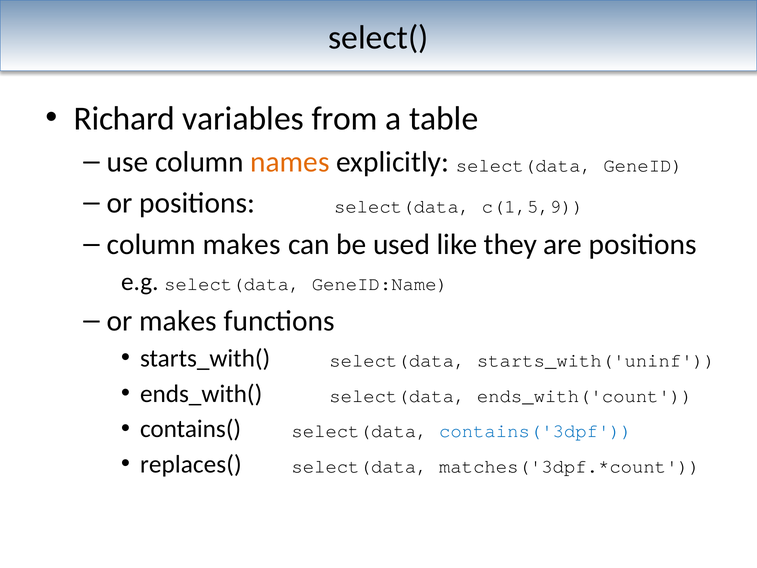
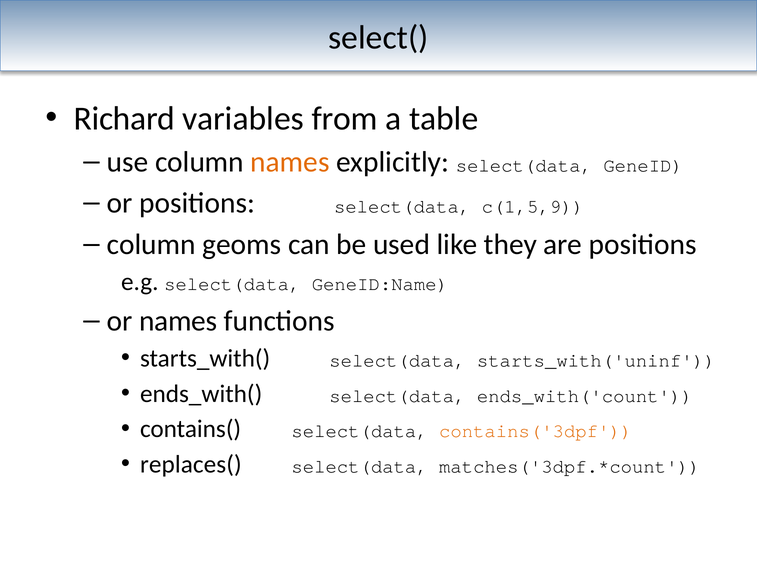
column makes: makes -> geoms (242, 244)
or makes: makes -> names (178, 321)
contains('3dpf colour: blue -> orange (536, 431)
